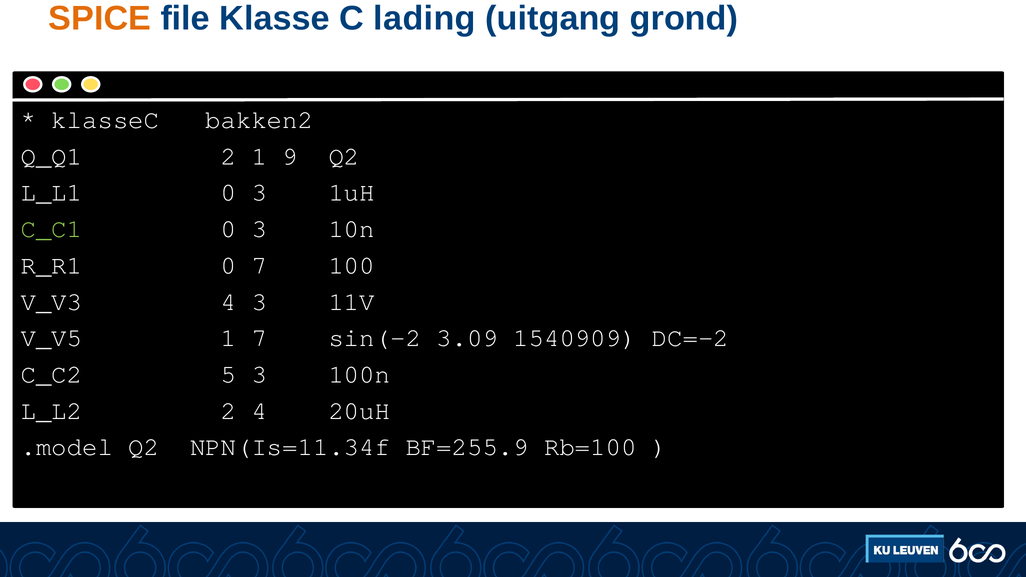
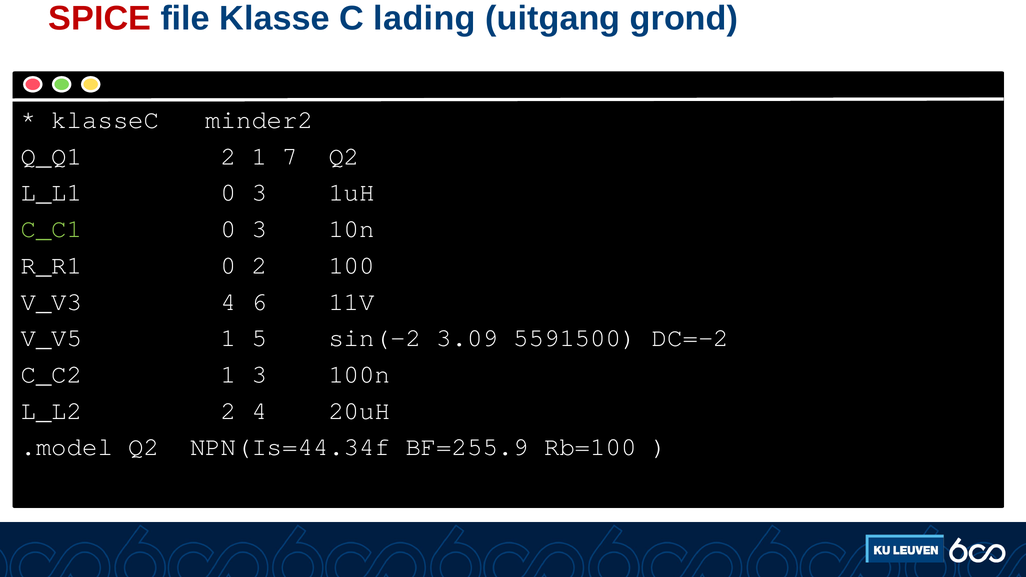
SPICE colour: orange -> red (100, 19)
bakken2: bakken2 -> minder2 (259, 120)
9: 9 -> 7 (290, 156)
0 7: 7 -> 2 (259, 265)
4 3: 3 -> 6 (259, 302)
1 7: 7 -> 5 (259, 338)
1540909: 1540909 -> 5591500 (575, 338)
C_C2 5: 5 -> 1 (229, 374)
NPN(Is=11.34f: NPN(Is=11.34f -> NPN(Is=44.34f (290, 447)
